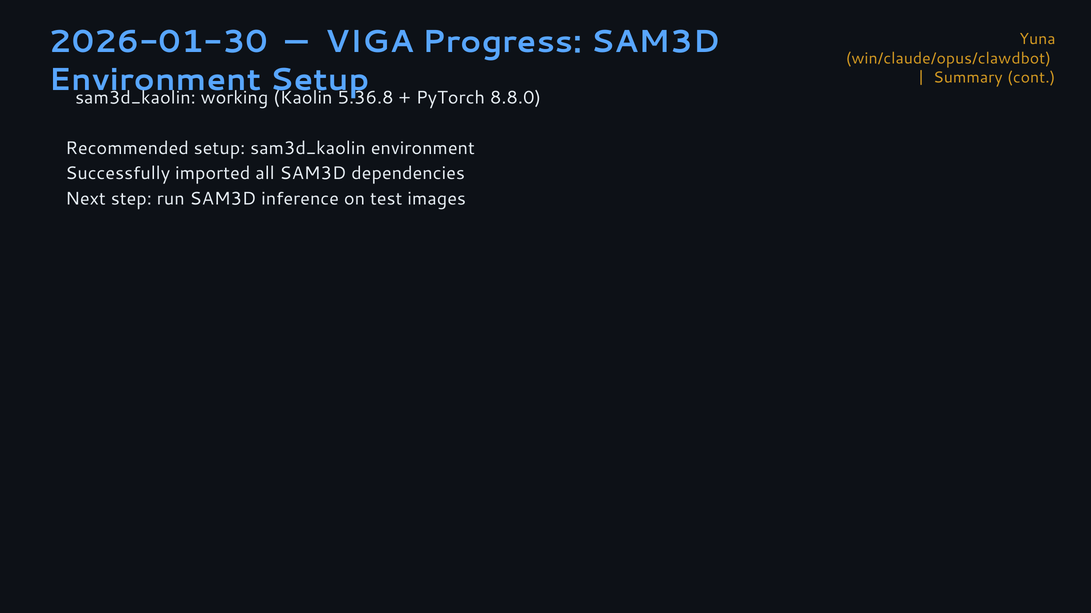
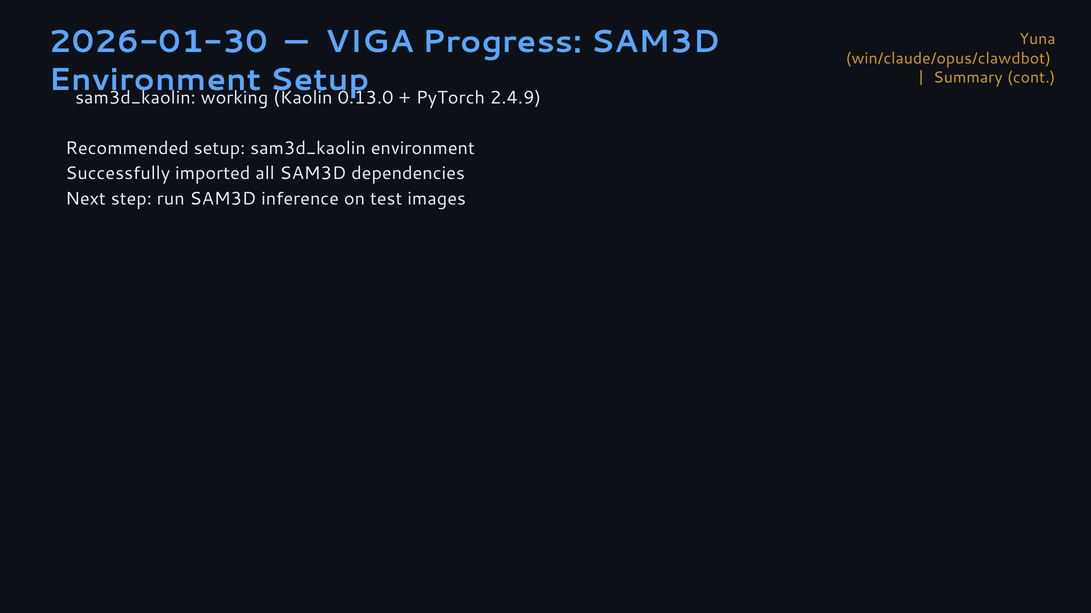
5.36.8: 5.36.8 -> 0.13.0 (366, 98)
8.8.0: 8.8.0 -> 2.4.9 (516, 98)
